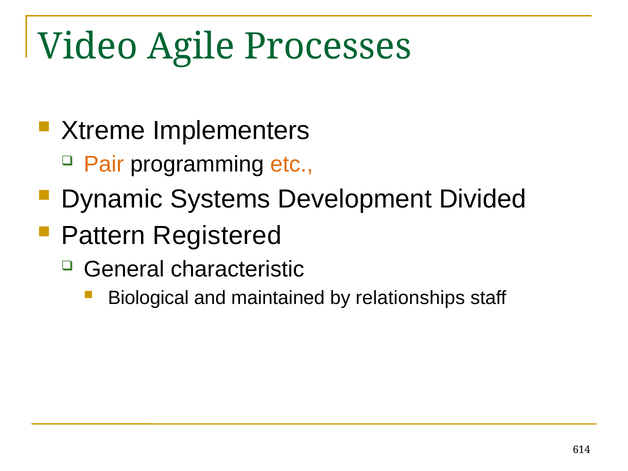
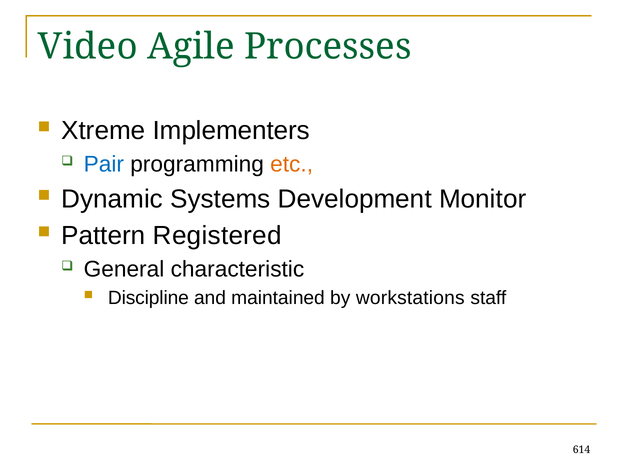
Pair colour: orange -> blue (104, 164)
Divided: Divided -> Monitor (483, 199)
Biological: Biological -> Discipline (148, 298)
relationships: relationships -> workstations (410, 298)
